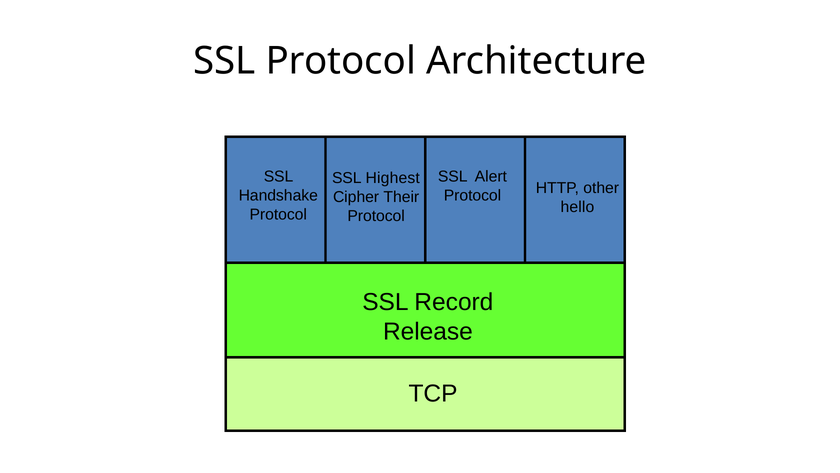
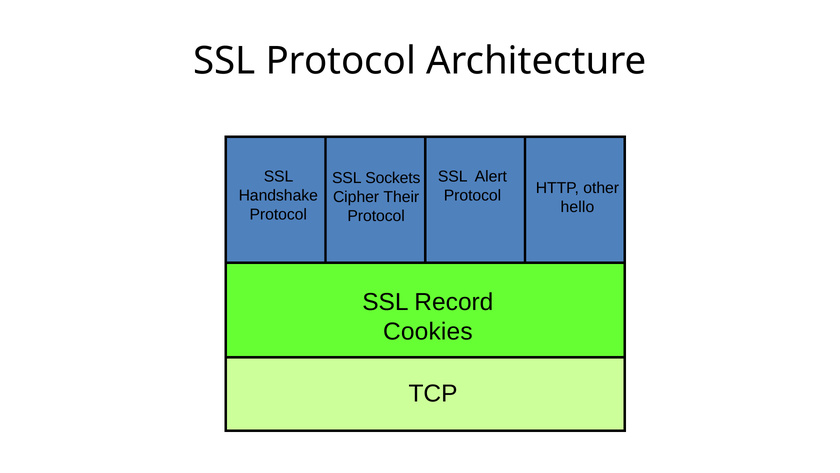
Highest: Highest -> Sockets (393, 178)
Release: Release -> Cookies (428, 331)
